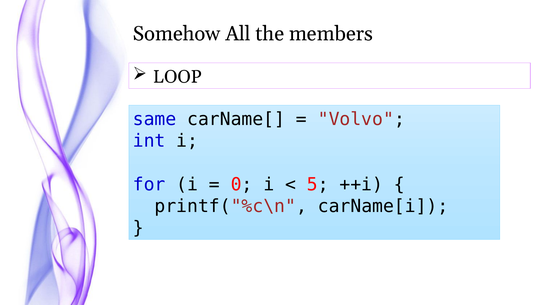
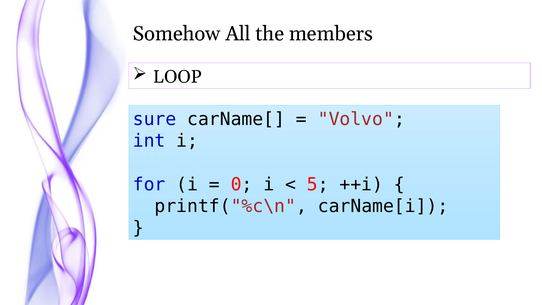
same: same -> sure (155, 119)
